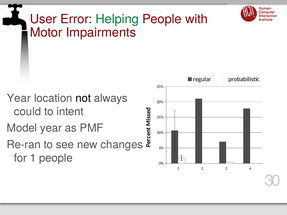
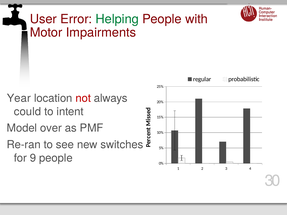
not colour: black -> red (83, 98)
Model year: year -> over (51, 128)
changes: changes -> switches (122, 145)
for 1: 1 -> 9 (33, 158)
